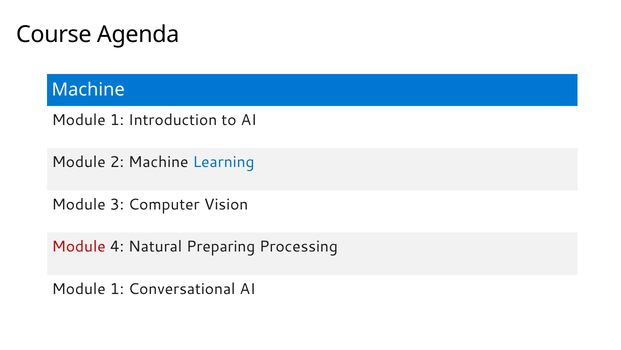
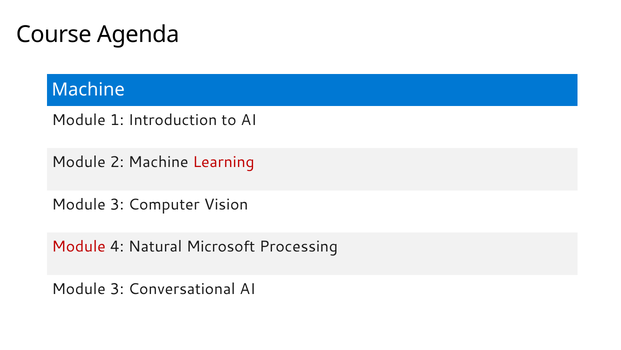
Learning colour: blue -> red (224, 162)
Preparing: Preparing -> Microsoft (221, 246)
1: 1 -> 3 (117, 289)
